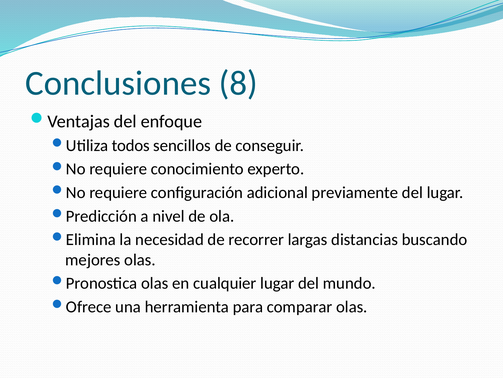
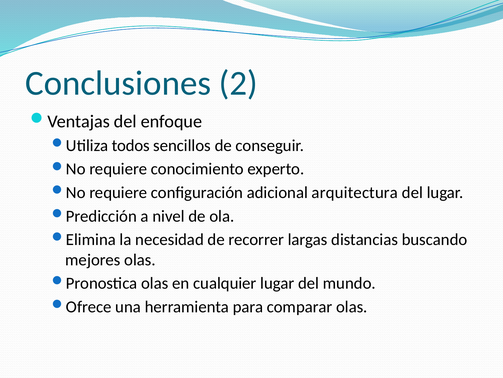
8: 8 -> 2 (238, 83)
previamente: previamente -> arquitectura (355, 192)
